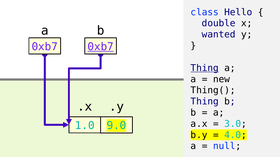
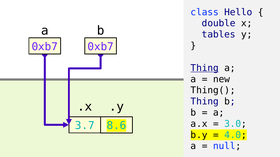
wanted: wanted -> tables (219, 35)
0xb7 underline: present -> none (101, 47)
1.0: 1.0 -> 3.7 (85, 126)
9.0: 9.0 -> 8.6 (117, 126)
